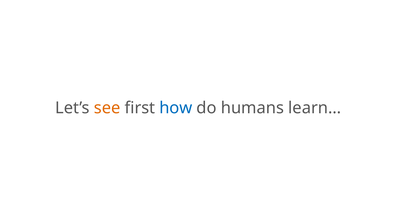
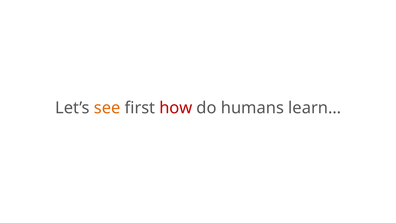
how colour: blue -> red (176, 108)
